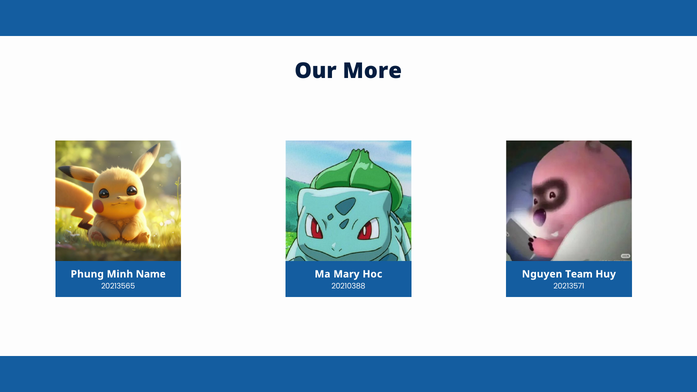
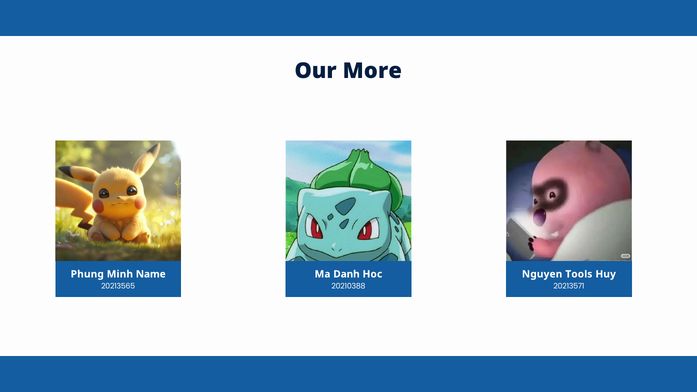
Mary: Mary -> Danh (347, 274)
Team: Team -> Tools (579, 274)
